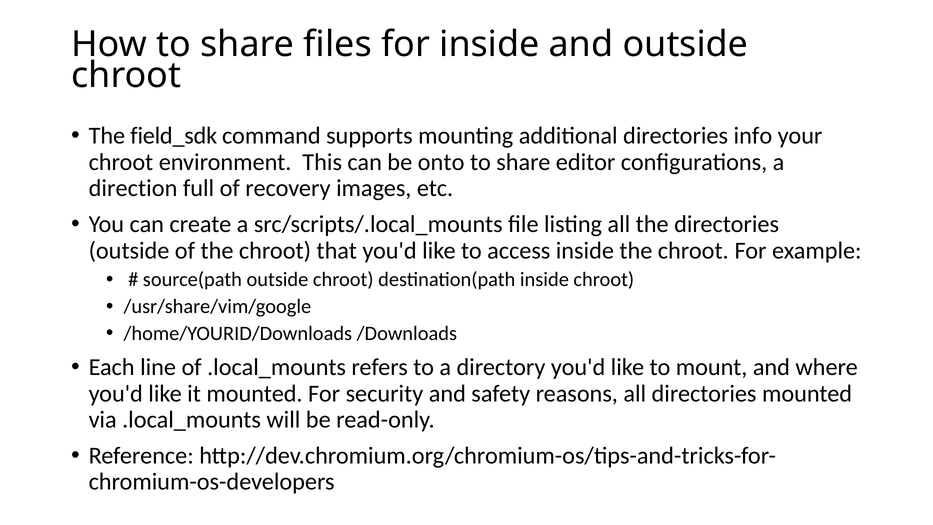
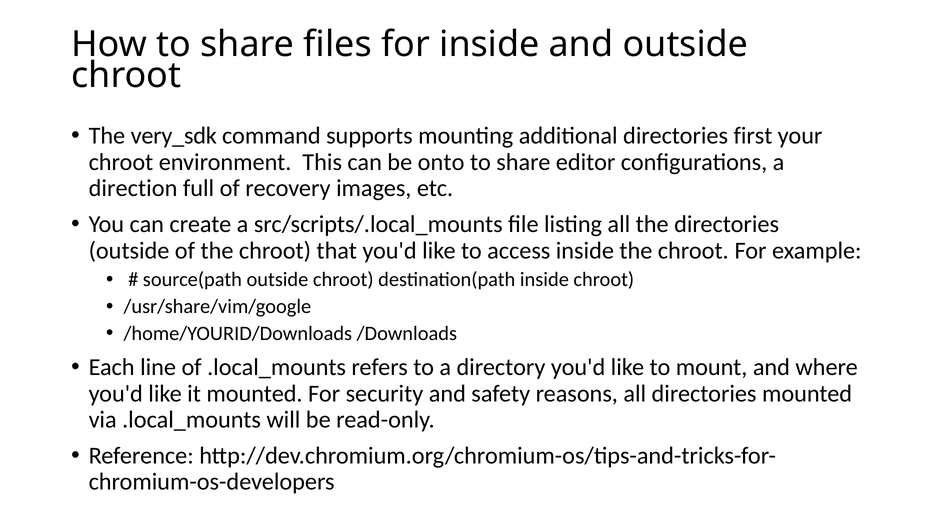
field_sdk: field_sdk -> very_sdk (174, 136)
info: info -> first (753, 136)
